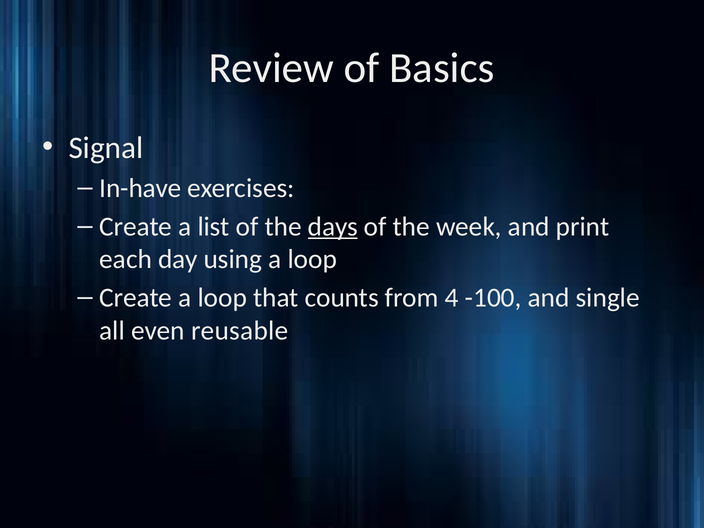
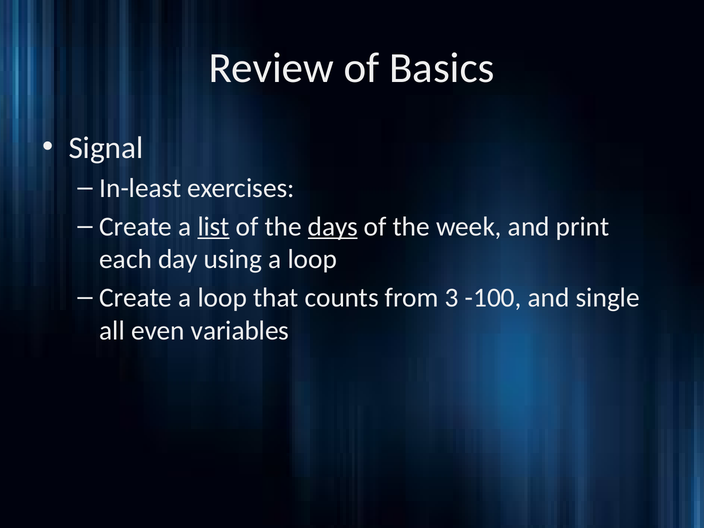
In-have: In-have -> In-least (140, 188)
list underline: none -> present (214, 226)
4: 4 -> 3 (452, 298)
reusable: reusable -> variables (240, 331)
